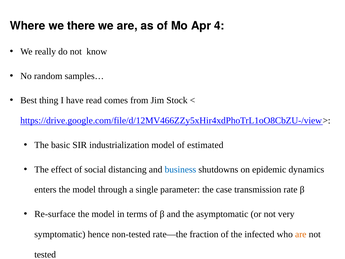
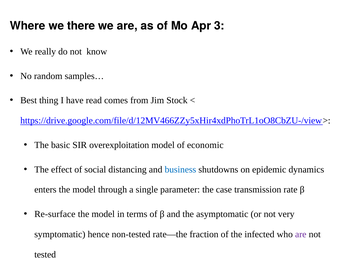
4: 4 -> 3 (219, 26)
industrialization: industrialization -> overexploitation (119, 145)
of estimated: estimated -> economic (205, 145)
are colour: orange -> purple (301, 234)
